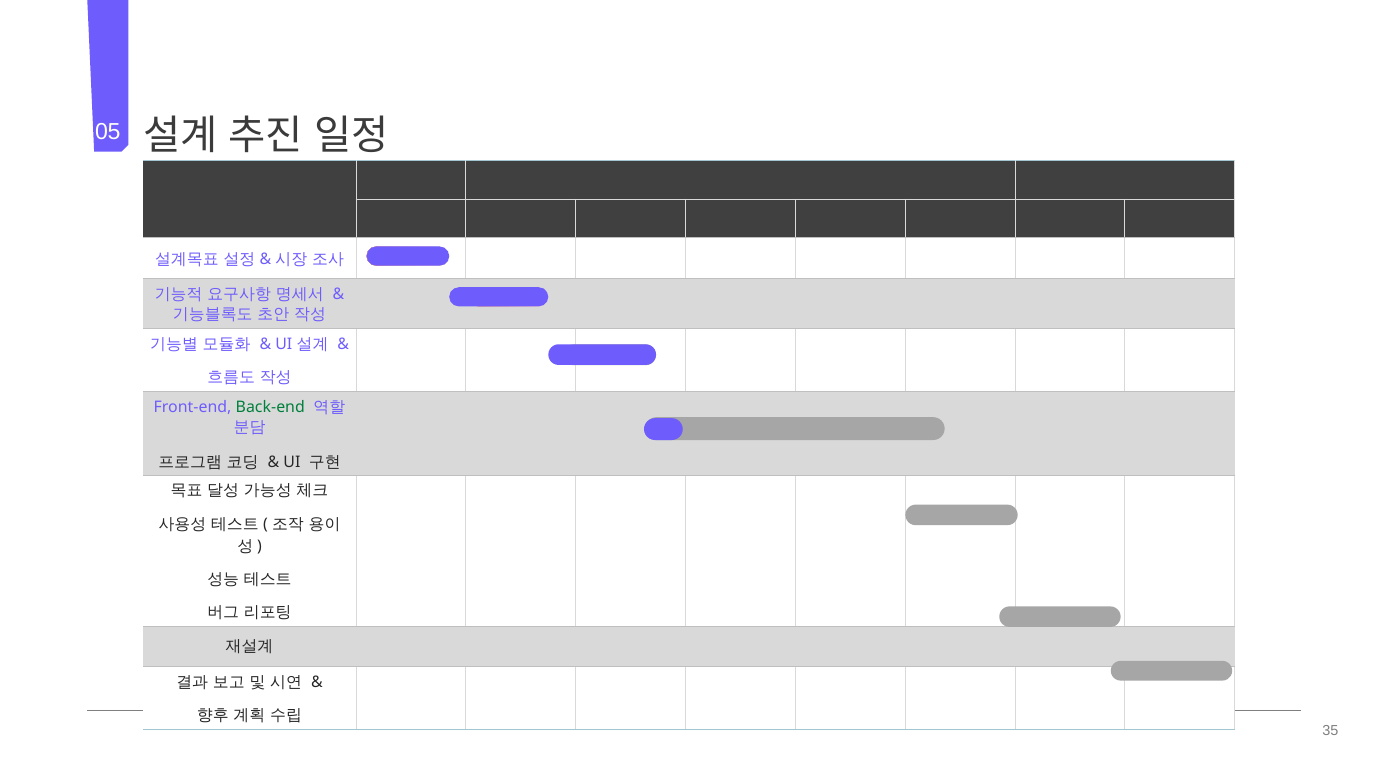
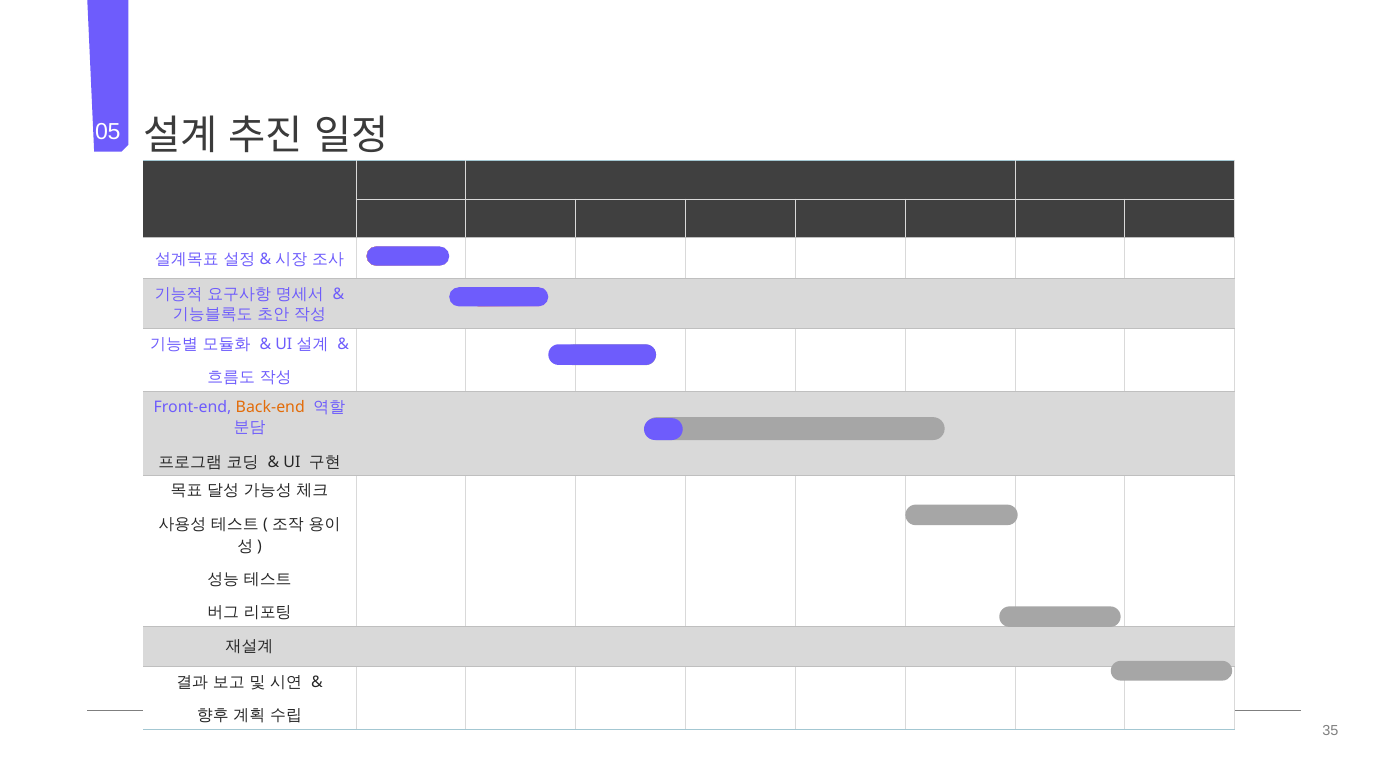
Back-end colour: green -> orange (270, 407)
